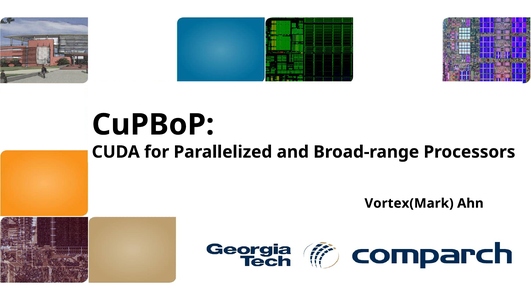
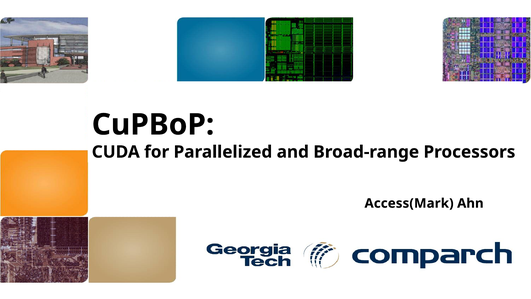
Vortex(Mark: Vortex(Mark -> Access(Mark (409, 203)
